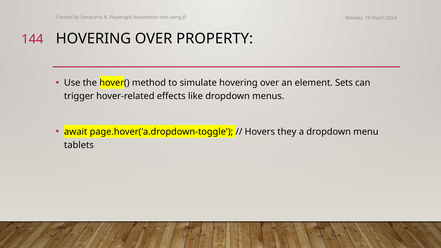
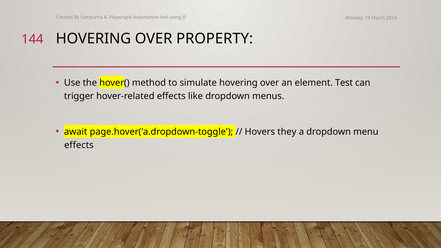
Sets: Sets -> Test (344, 83)
tablets: tablets -> effects (79, 145)
